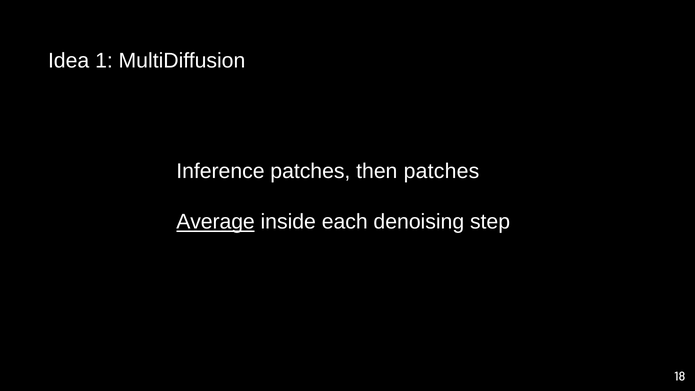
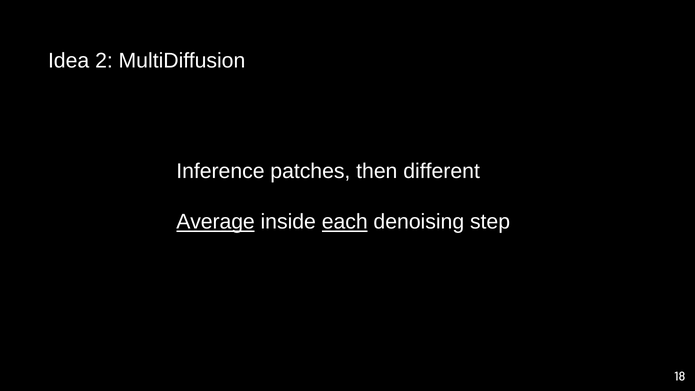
1: 1 -> 2 (104, 61)
then patches: patches -> different (442, 171)
each underline: none -> present (345, 222)
